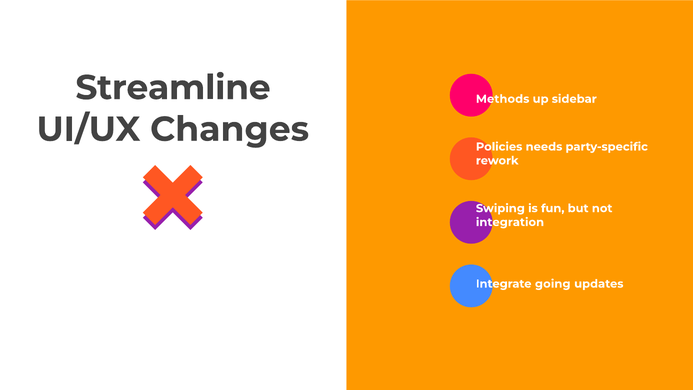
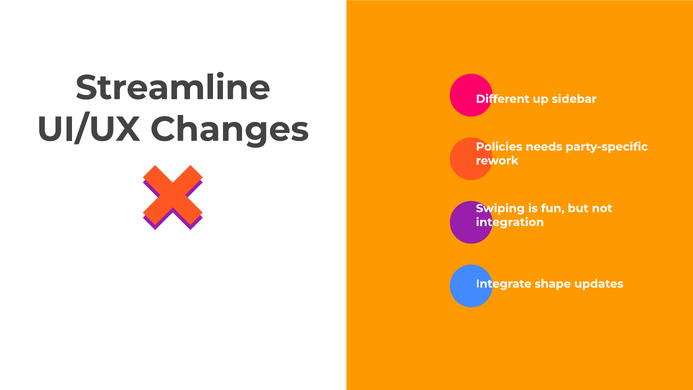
Methods: Methods -> Different (503, 99)
going: going -> shape (553, 284)
